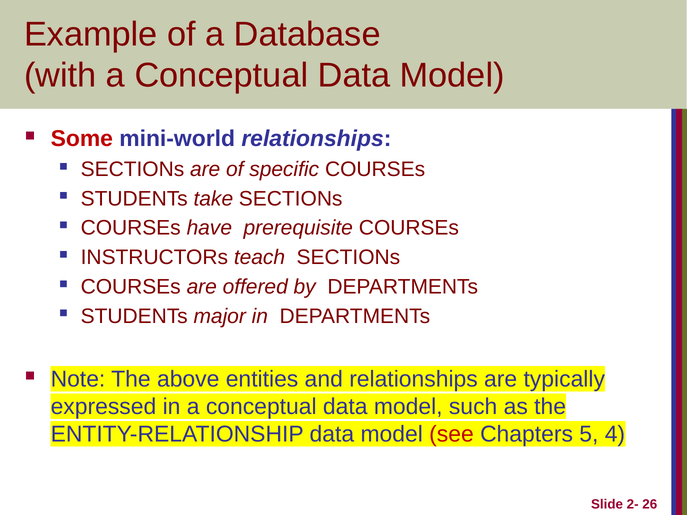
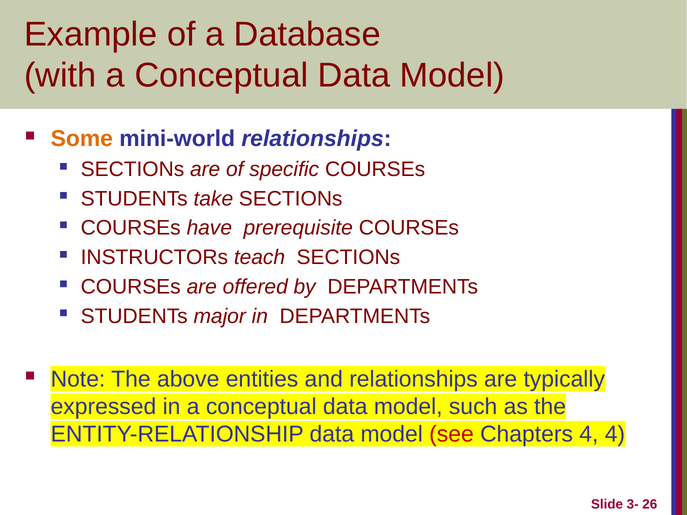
Some colour: red -> orange (82, 139)
Chapters 5: 5 -> 4 (589, 434)
2-: 2- -> 3- (633, 505)
